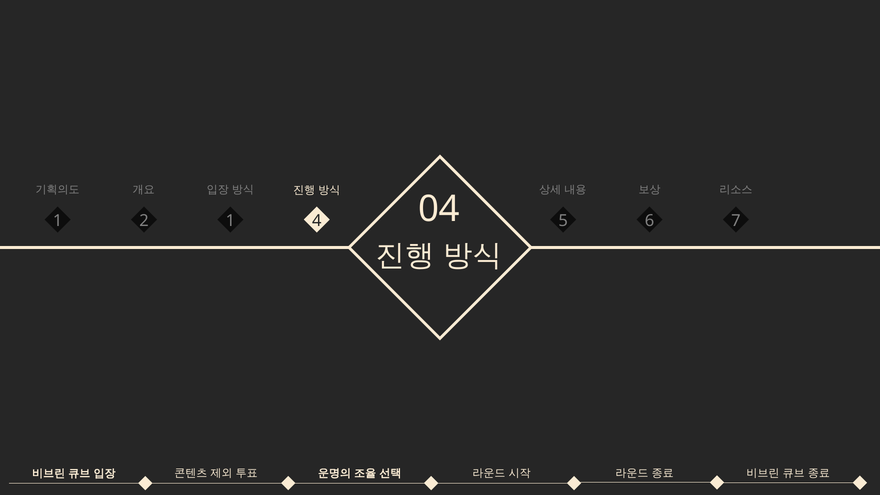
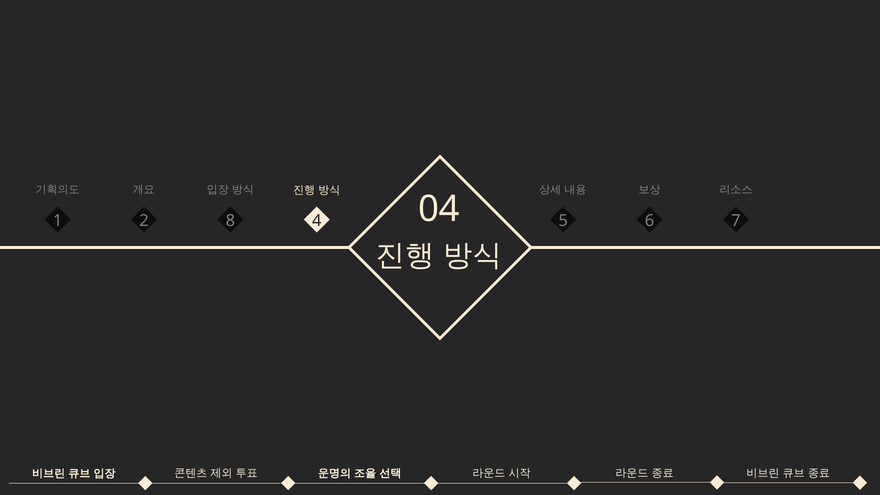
2 1: 1 -> 8 (230, 221)
